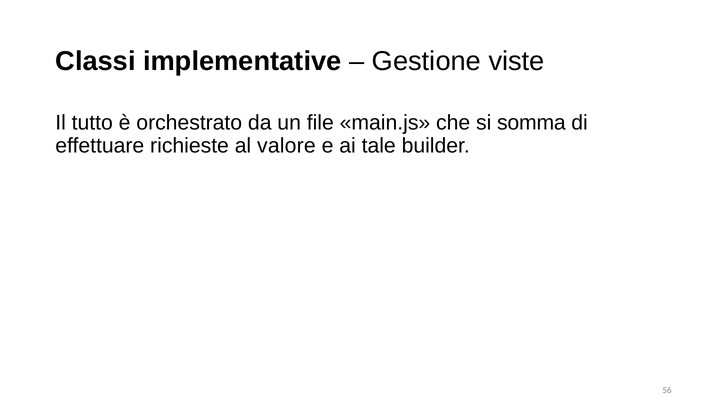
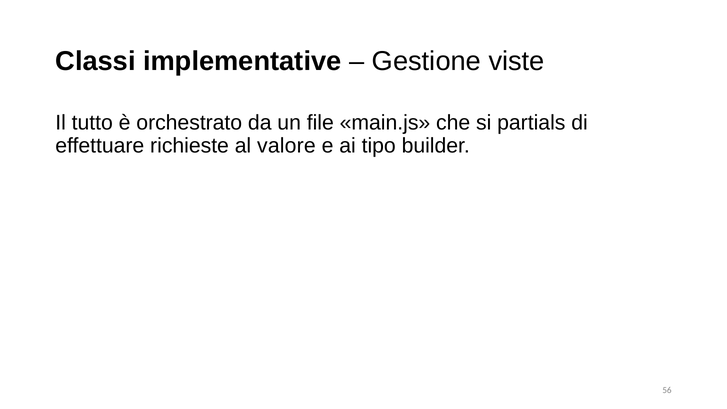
somma: somma -> partials (531, 123)
tale: tale -> tipo (379, 146)
